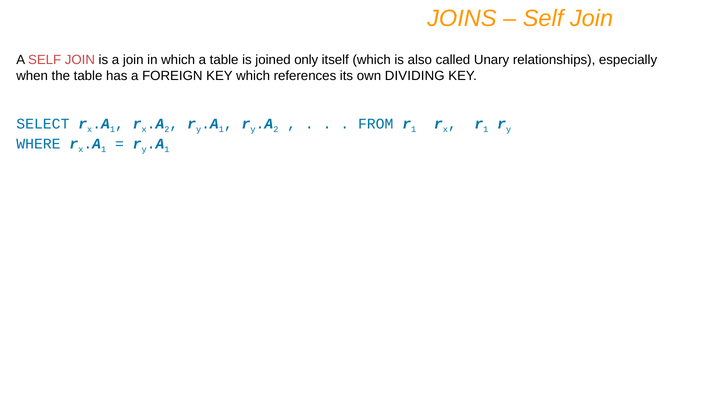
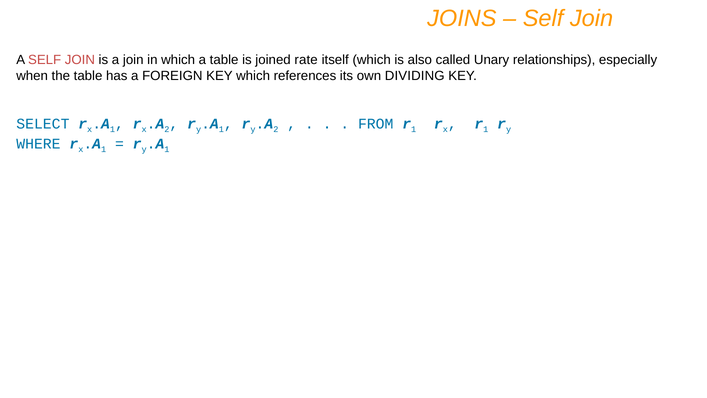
only: only -> rate (306, 60)
